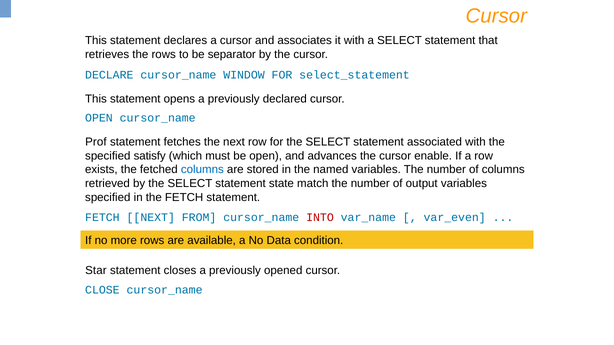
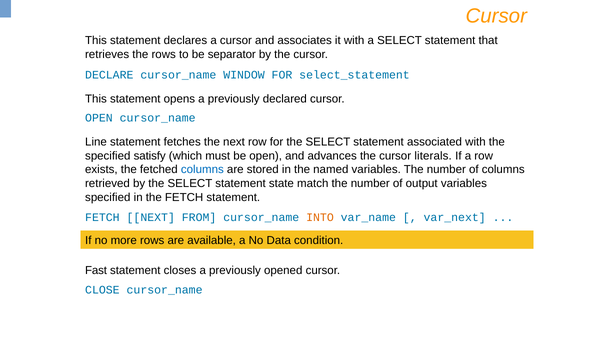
Prof: Prof -> Line (96, 142)
enable: enable -> literals (433, 156)
INTO colour: red -> orange (320, 218)
var_even: var_even -> var_next (455, 218)
Star: Star -> Fast (96, 271)
